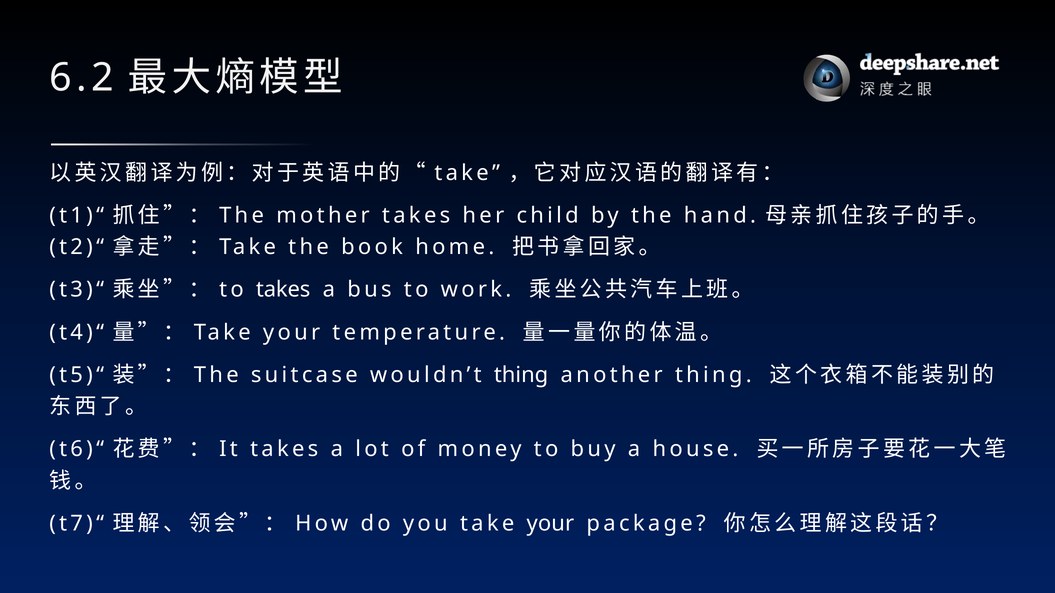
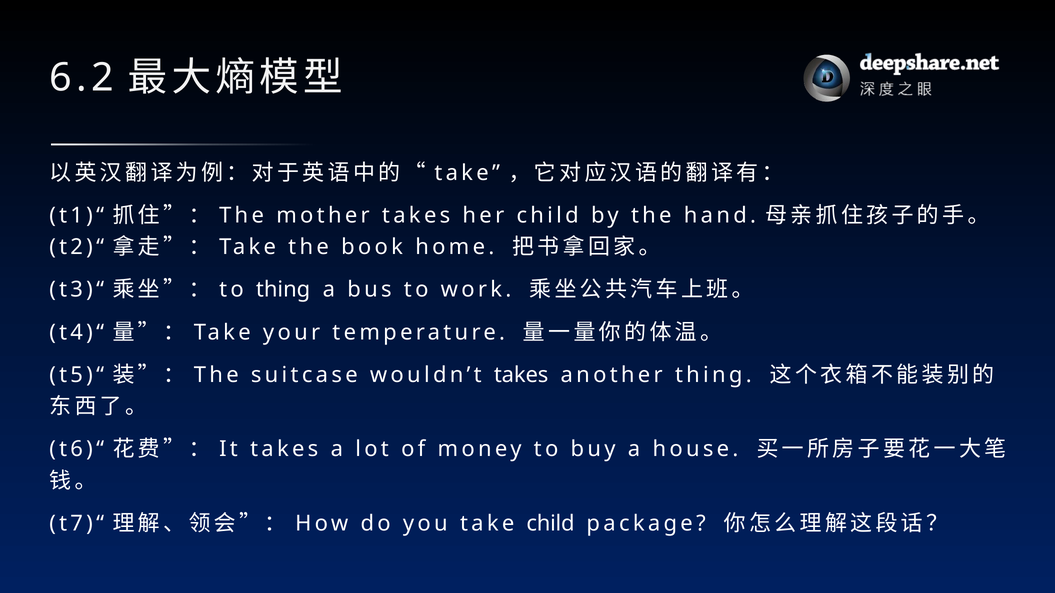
to takes: takes -> thing (283, 290)
wouldn’t thing: thing -> takes (521, 375)
you take your: your -> child (551, 524)
